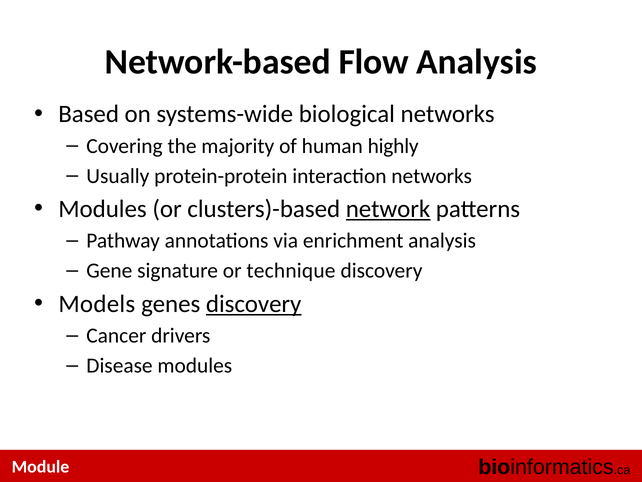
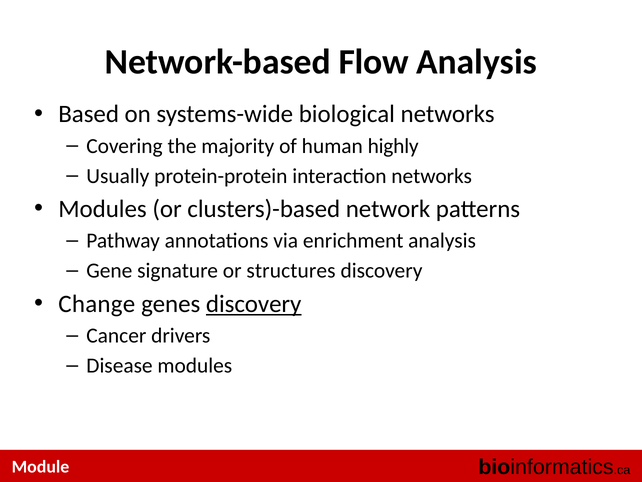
network underline: present -> none (388, 209)
technique: technique -> structures (291, 271)
Models: Models -> Change (97, 304)
